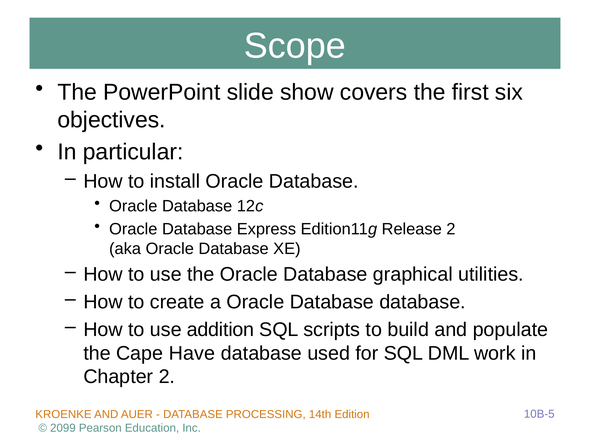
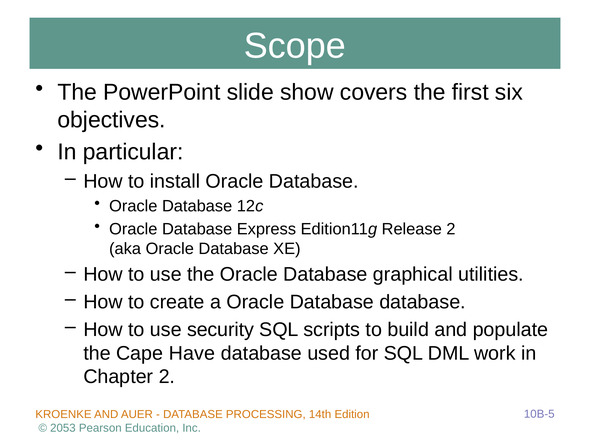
addition: addition -> security (220, 329)
2099: 2099 -> 2053 (63, 428)
